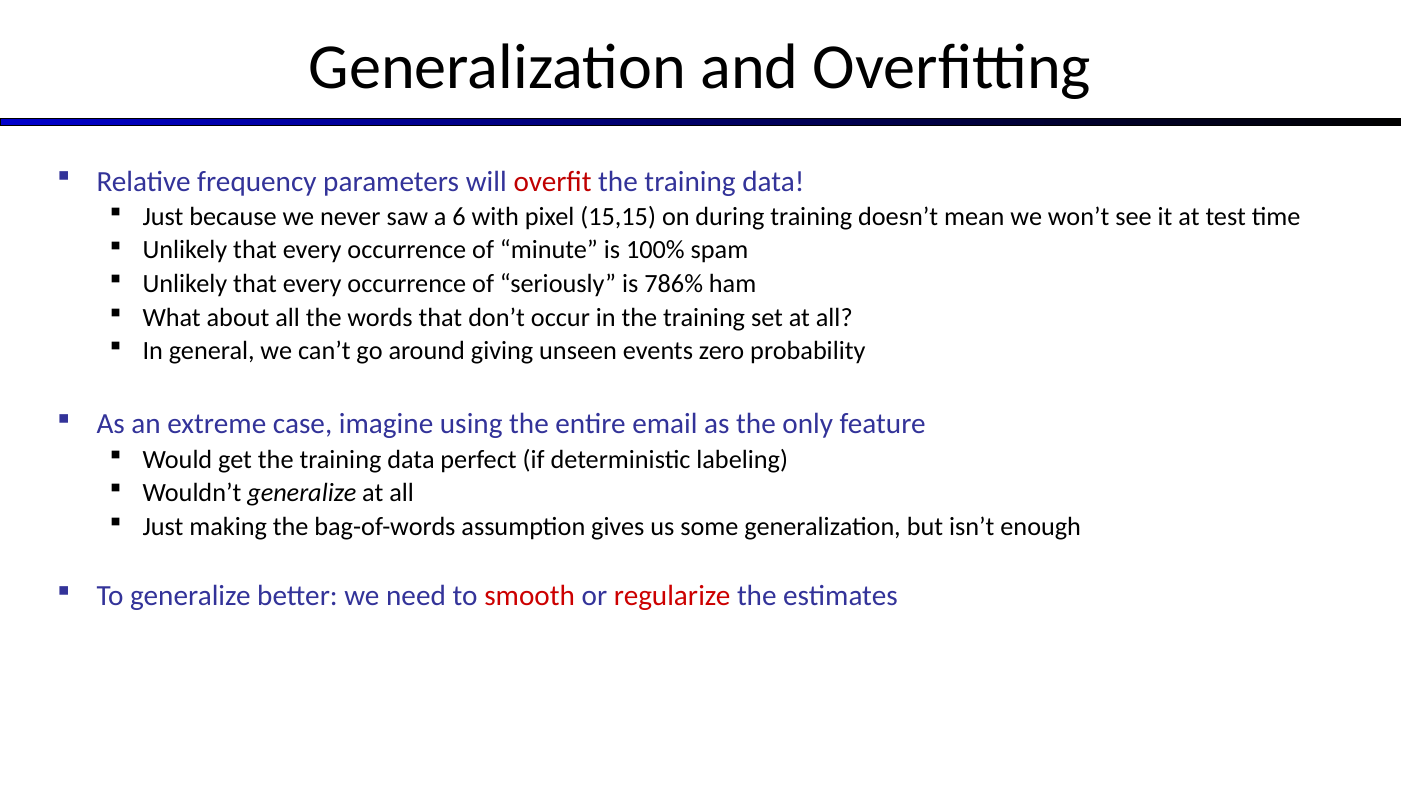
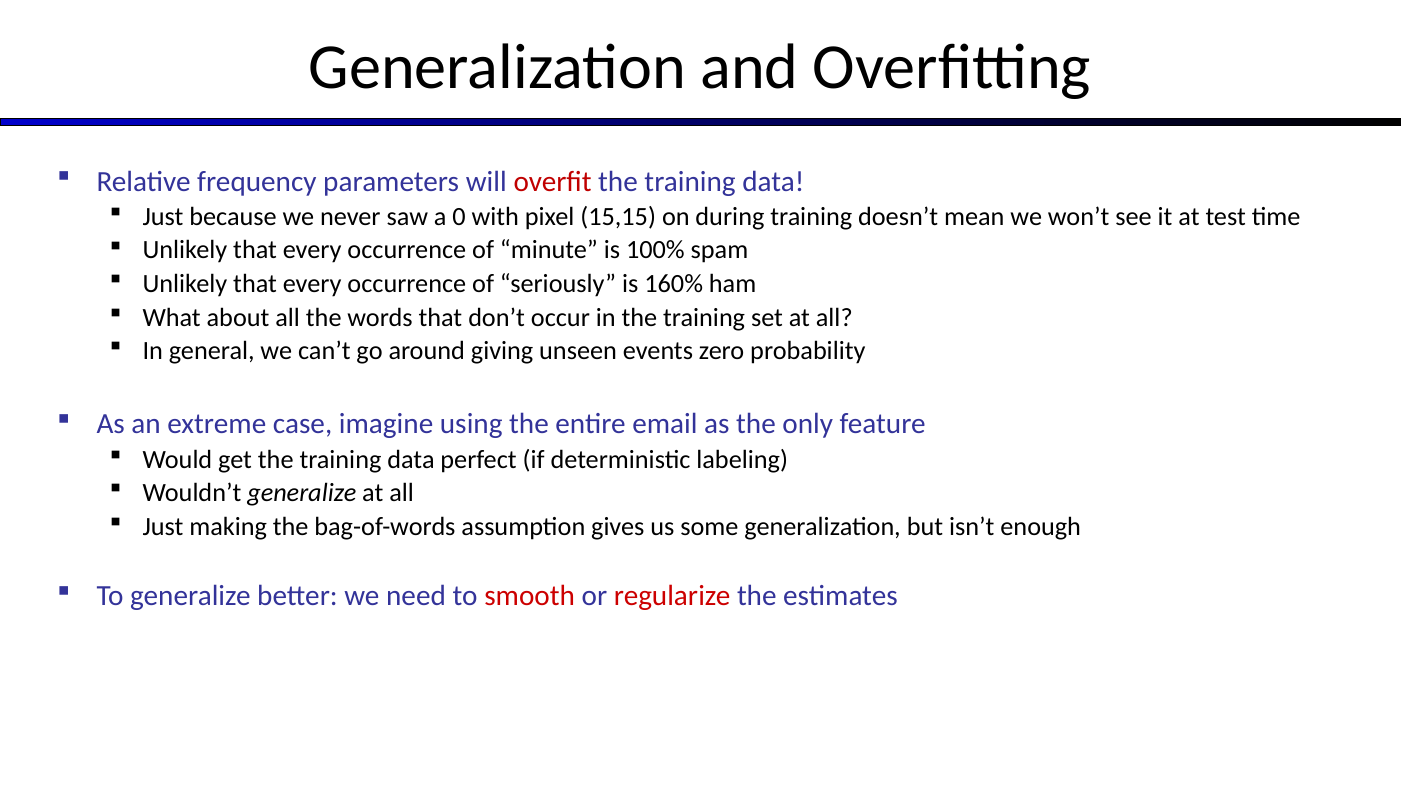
6: 6 -> 0 (459, 217)
786%: 786% -> 160% (674, 284)
